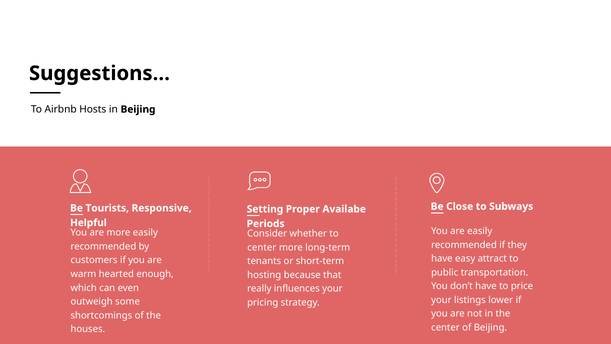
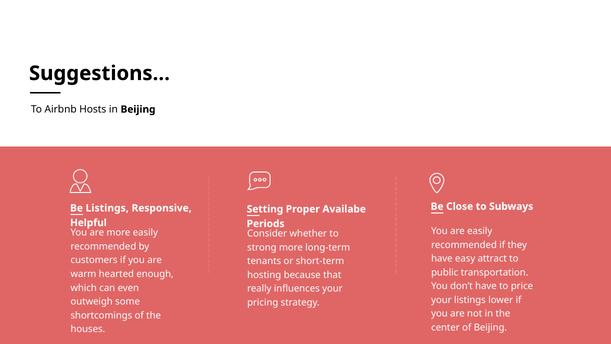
Be Tourists: Tourists -> Listings (107, 208)
center: center -> strong (262, 247)
